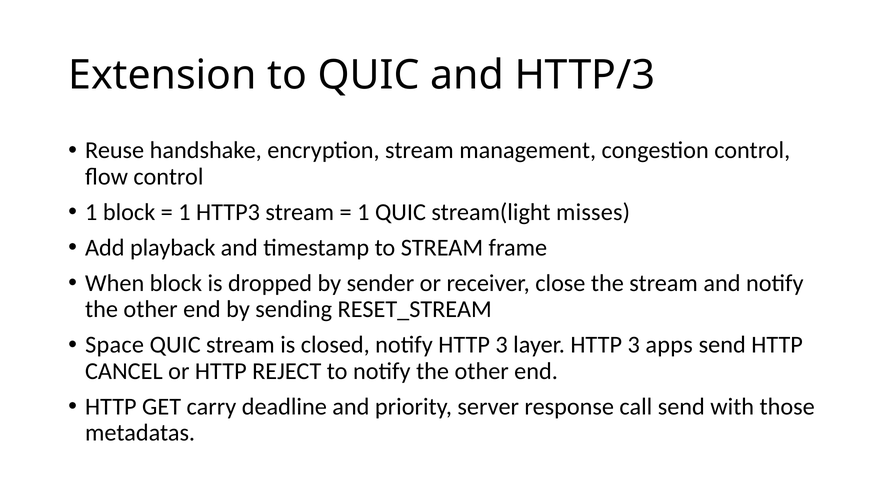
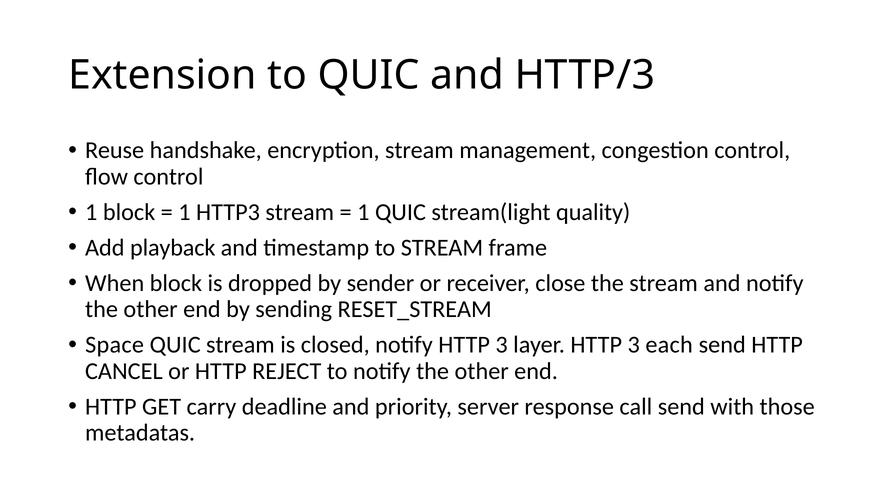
misses: misses -> quality (593, 212)
apps: apps -> each (669, 345)
